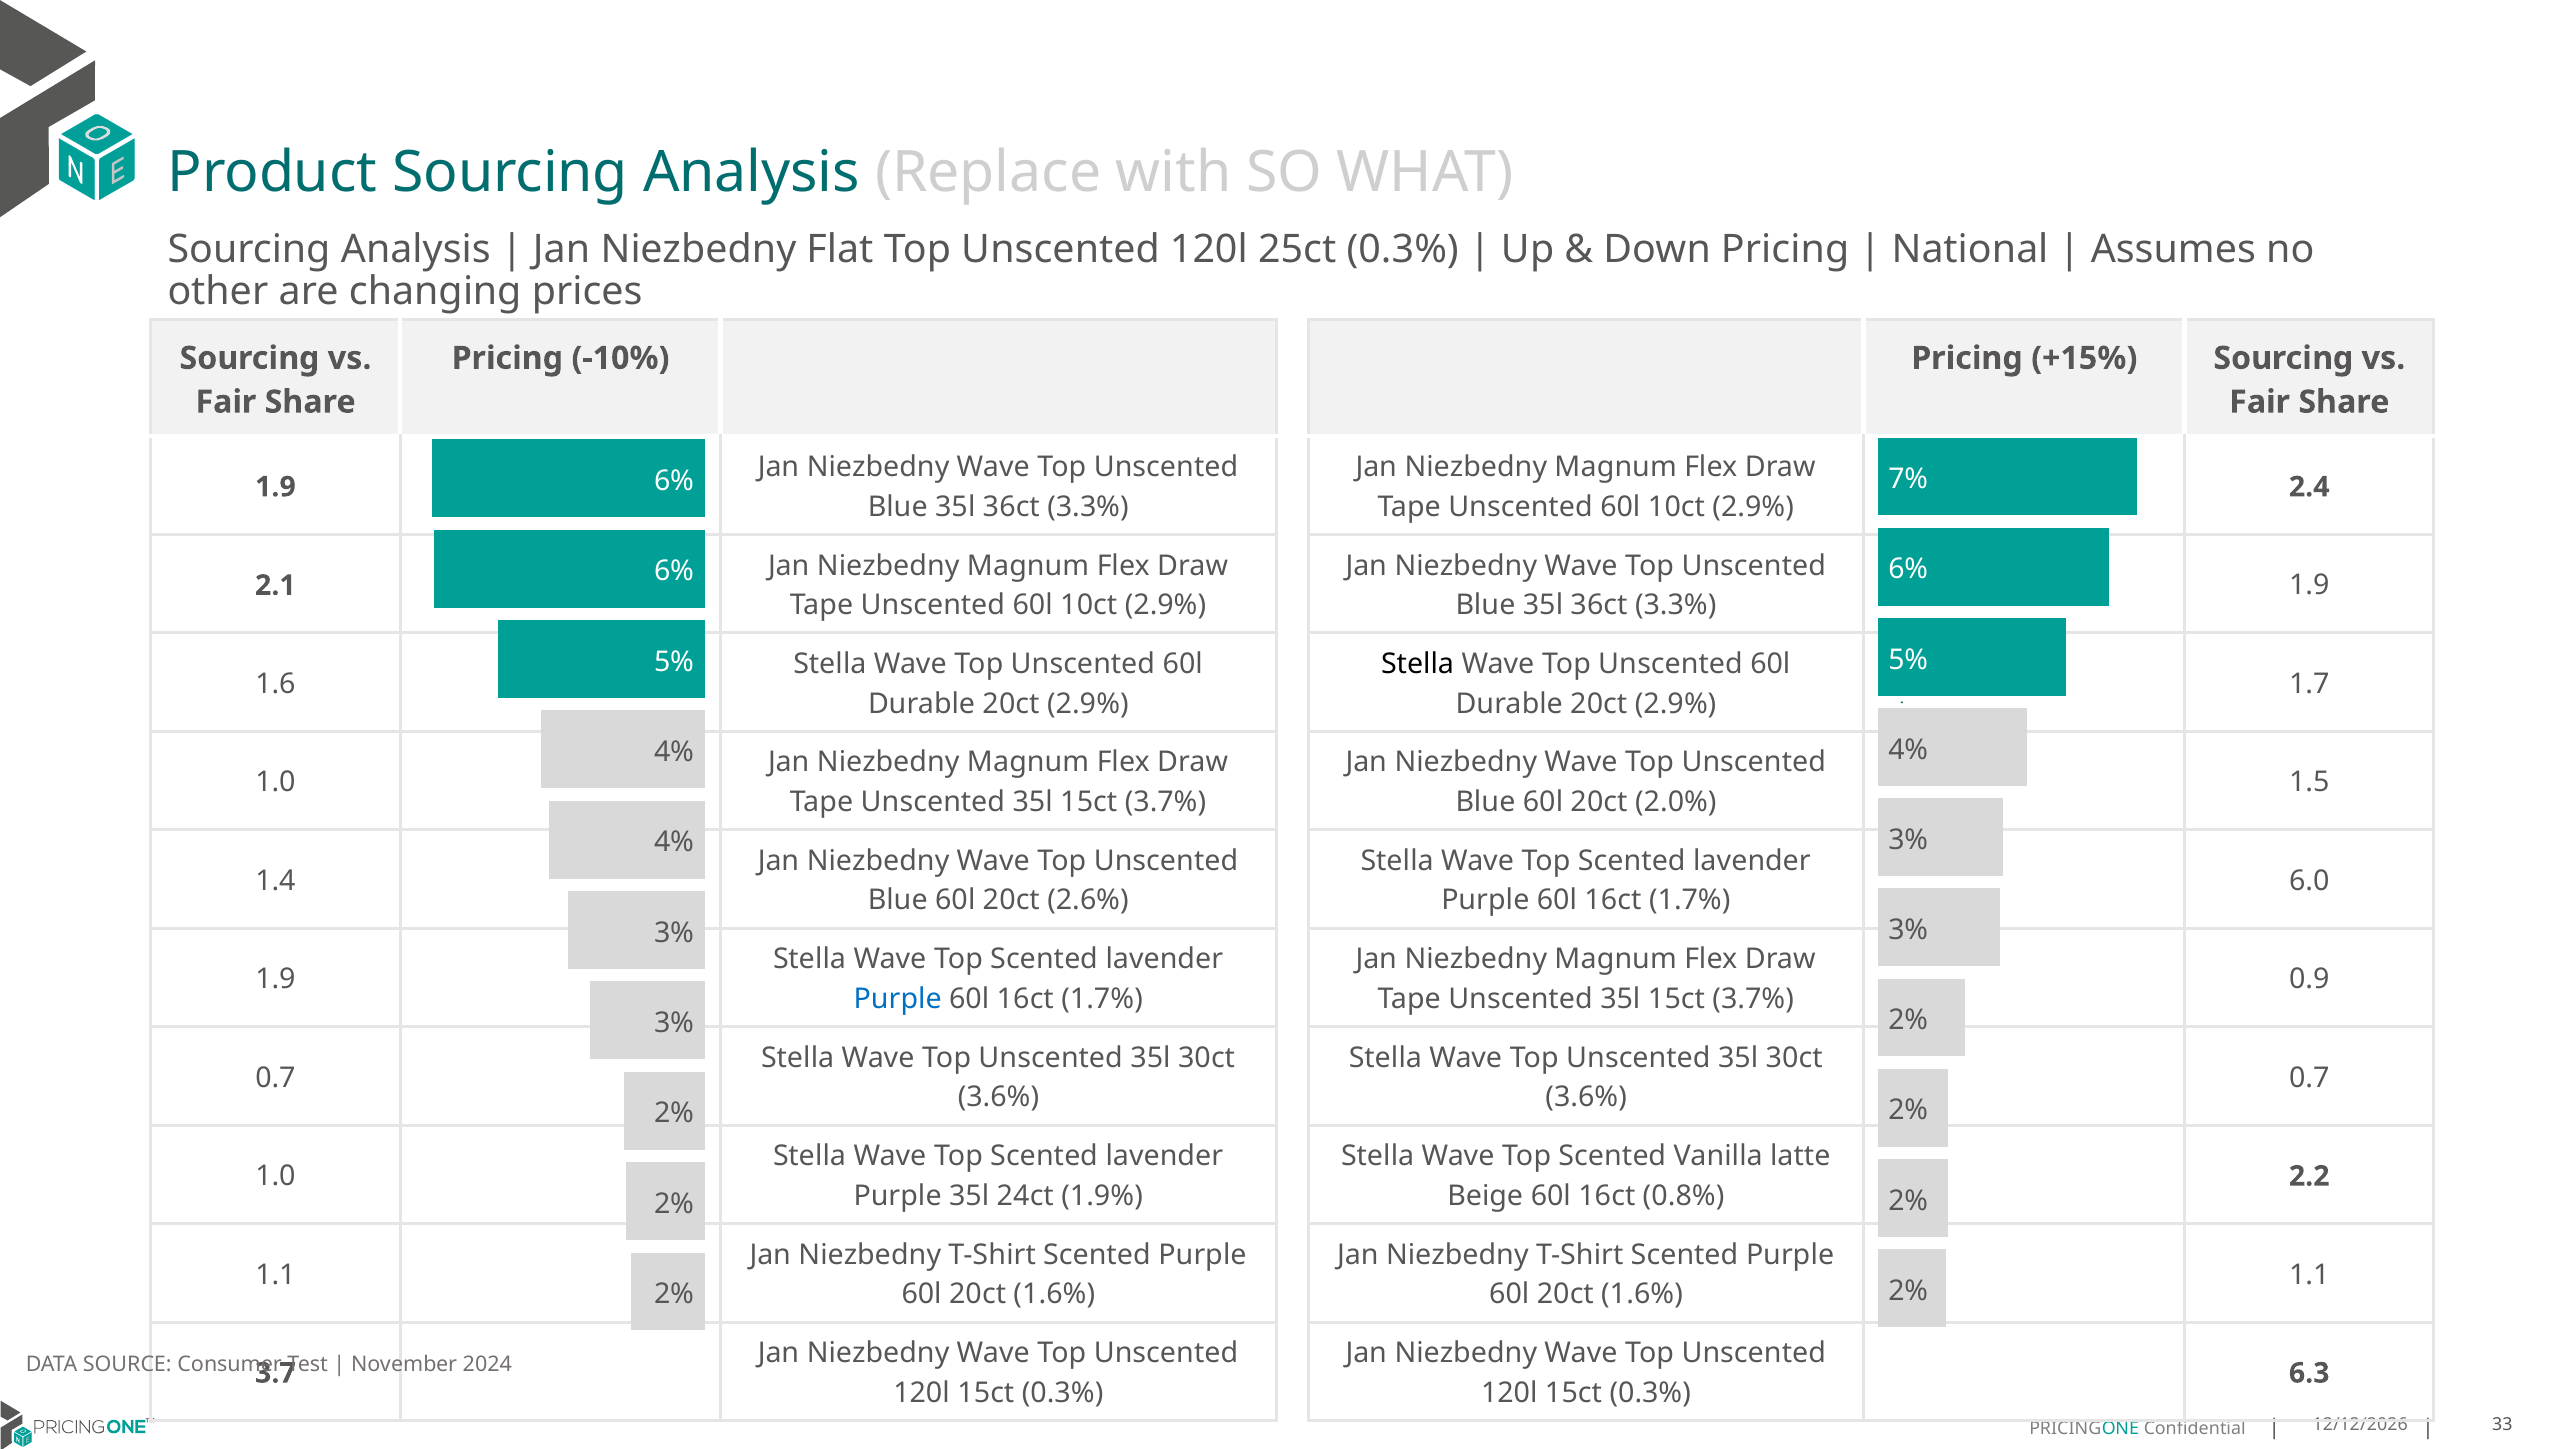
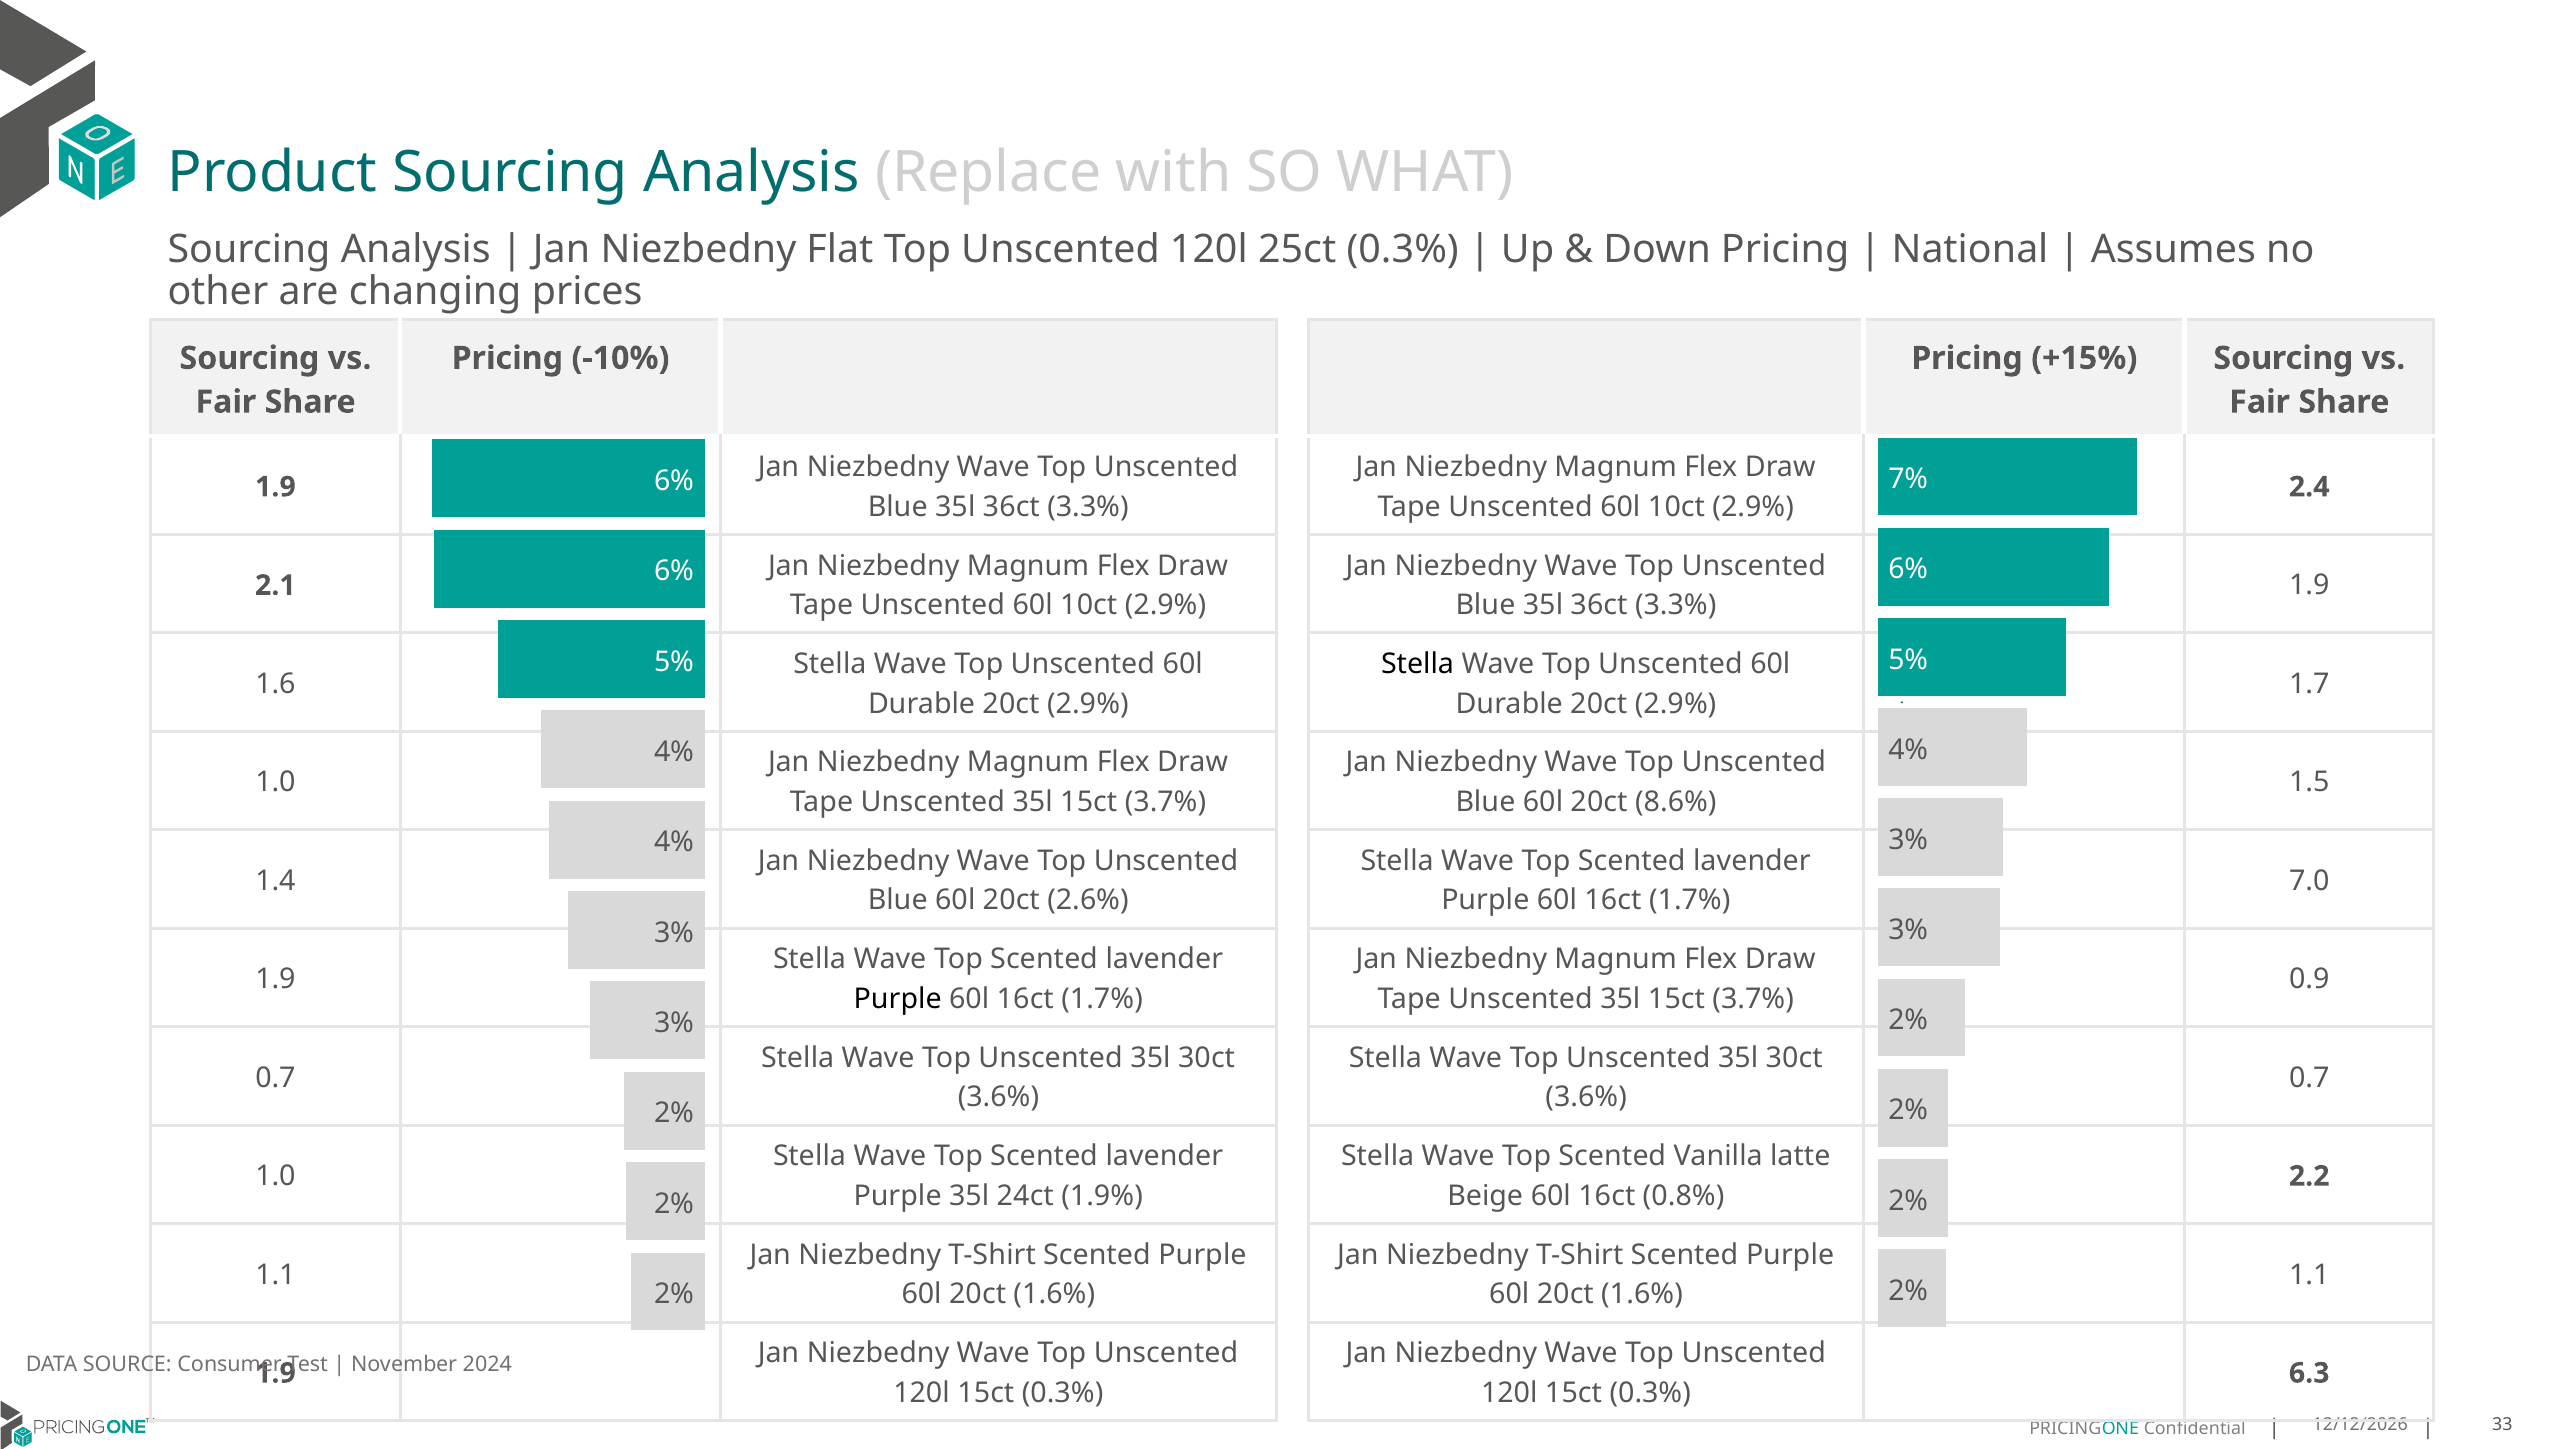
2.0%: 2.0% -> 8.6% (1676, 802)
6.0: 6.0 -> 7.0 (2309, 881)
Purple colour: blue -> black (898, 999)
3.7: 3.7 -> 1.9 (275, 1373)
